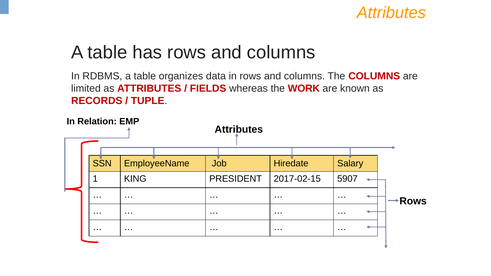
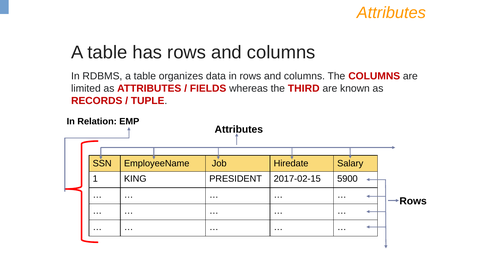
WORK: WORK -> THIRD (304, 88)
5907: 5907 -> 5900 (347, 179)
